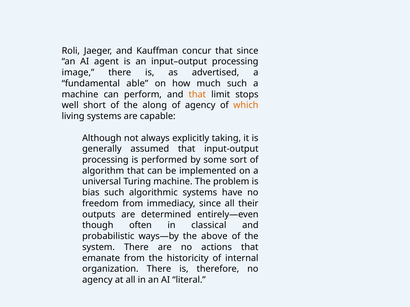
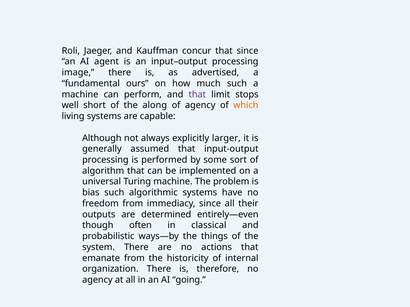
able: able -> ours (137, 84)
that colour: orange -> purple (197, 95)
taking: taking -> larger (226, 138)
above: above -> things (214, 237)
literal: literal -> going (189, 280)
